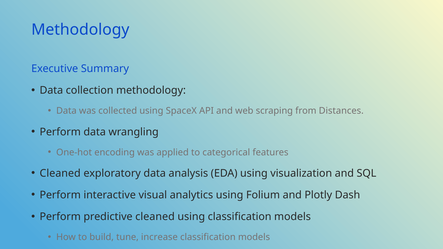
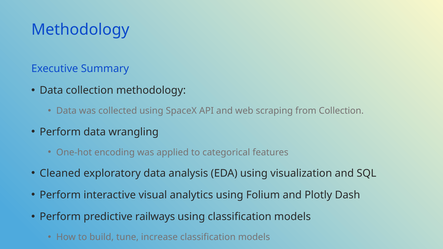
from Distances: Distances -> Collection (341, 111)
predictive cleaned: cleaned -> railways (155, 217)
